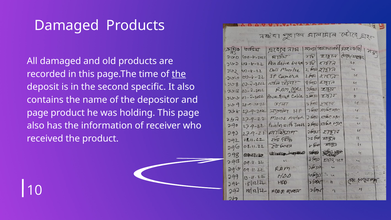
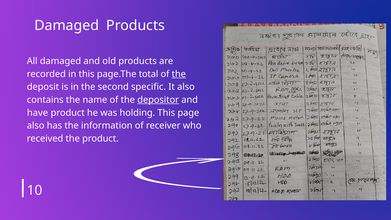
time: time -> total (149, 74)
depositor underline: none -> present (158, 100)
page: page -> have (38, 113)
